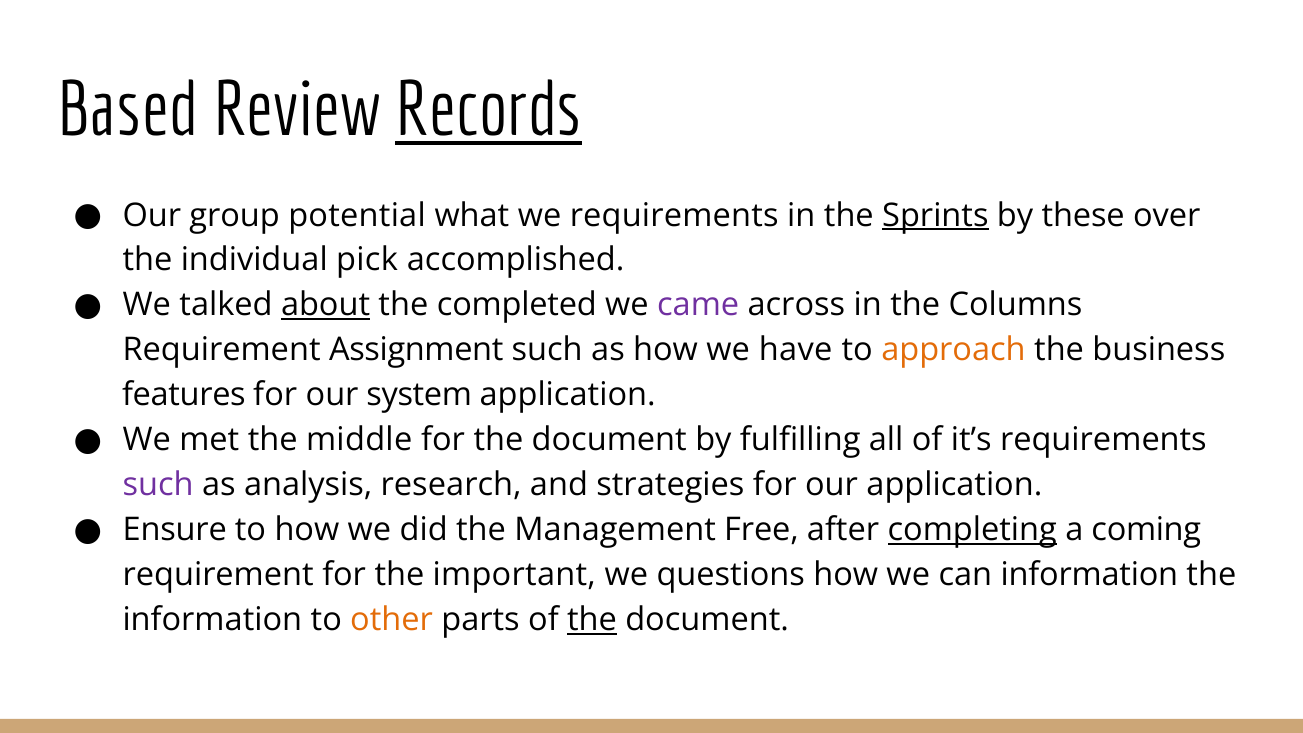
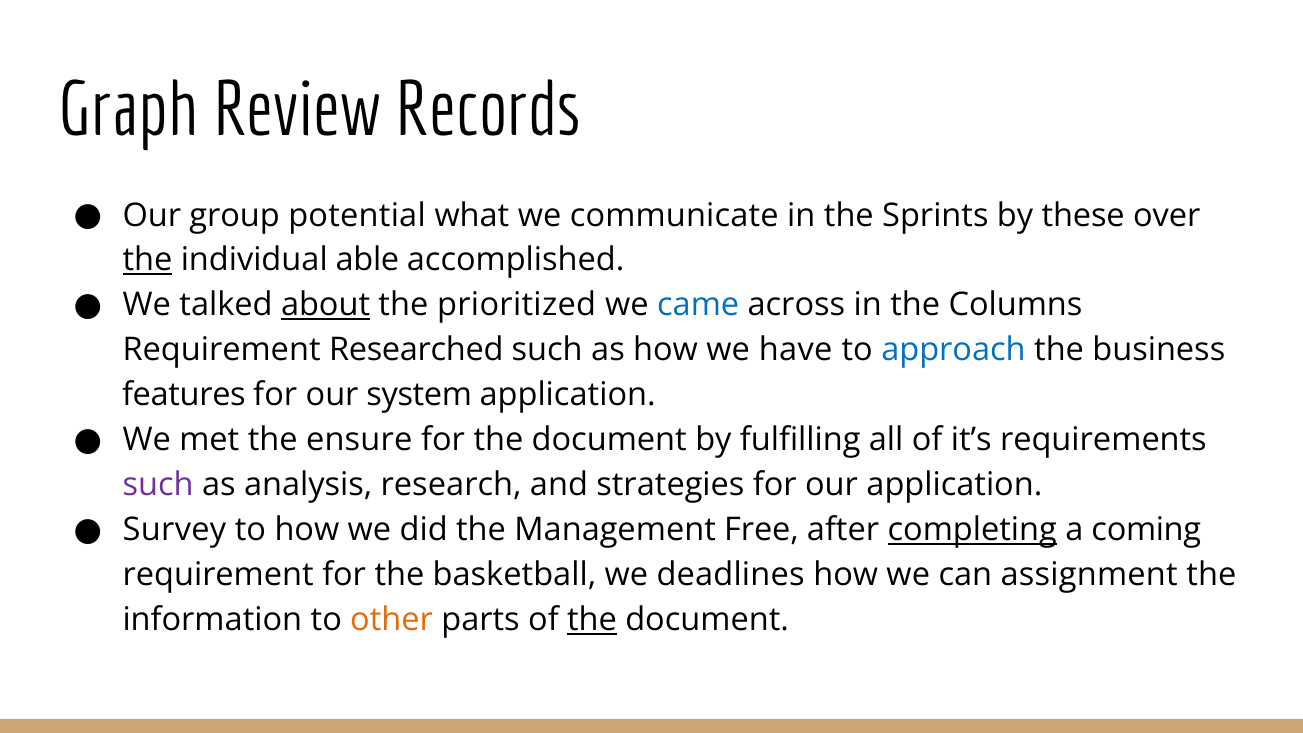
Based: Based -> Graph (128, 110)
Records underline: present -> none (489, 110)
we requirements: requirements -> communicate (674, 215)
Sprints underline: present -> none (935, 215)
the underline: none -> present (147, 260)
pick: pick -> able (367, 260)
completed: completed -> prioritized (517, 305)
came colour: purple -> blue (698, 305)
Assignment: Assignment -> Researched (416, 350)
approach colour: orange -> blue (953, 350)
middle: middle -> ensure (359, 440)
Ensure: Ensure -> Survey (174, 530)
important: important -> basketball (514, 575)
questions: questions -> deadlines (731, 575)
can information: information -> assignment (1089, 575)
